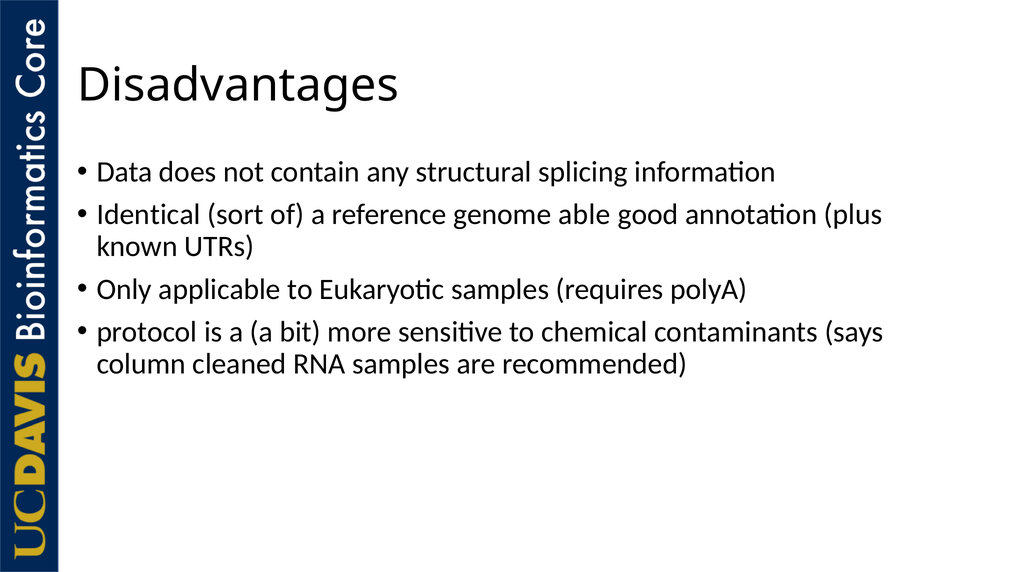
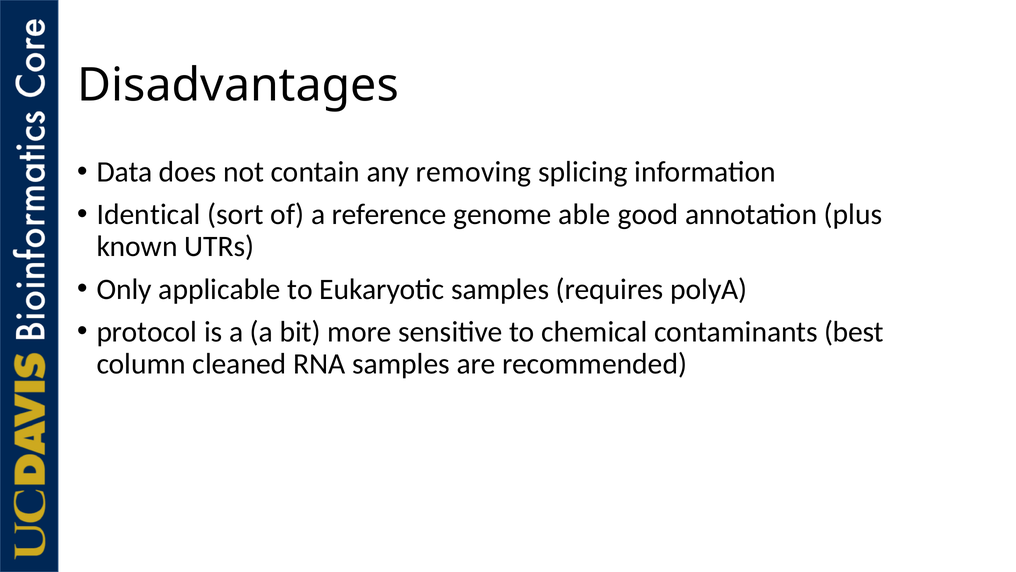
structural: structural -> removing (474, 172)
says: says -> best (854, 332)
